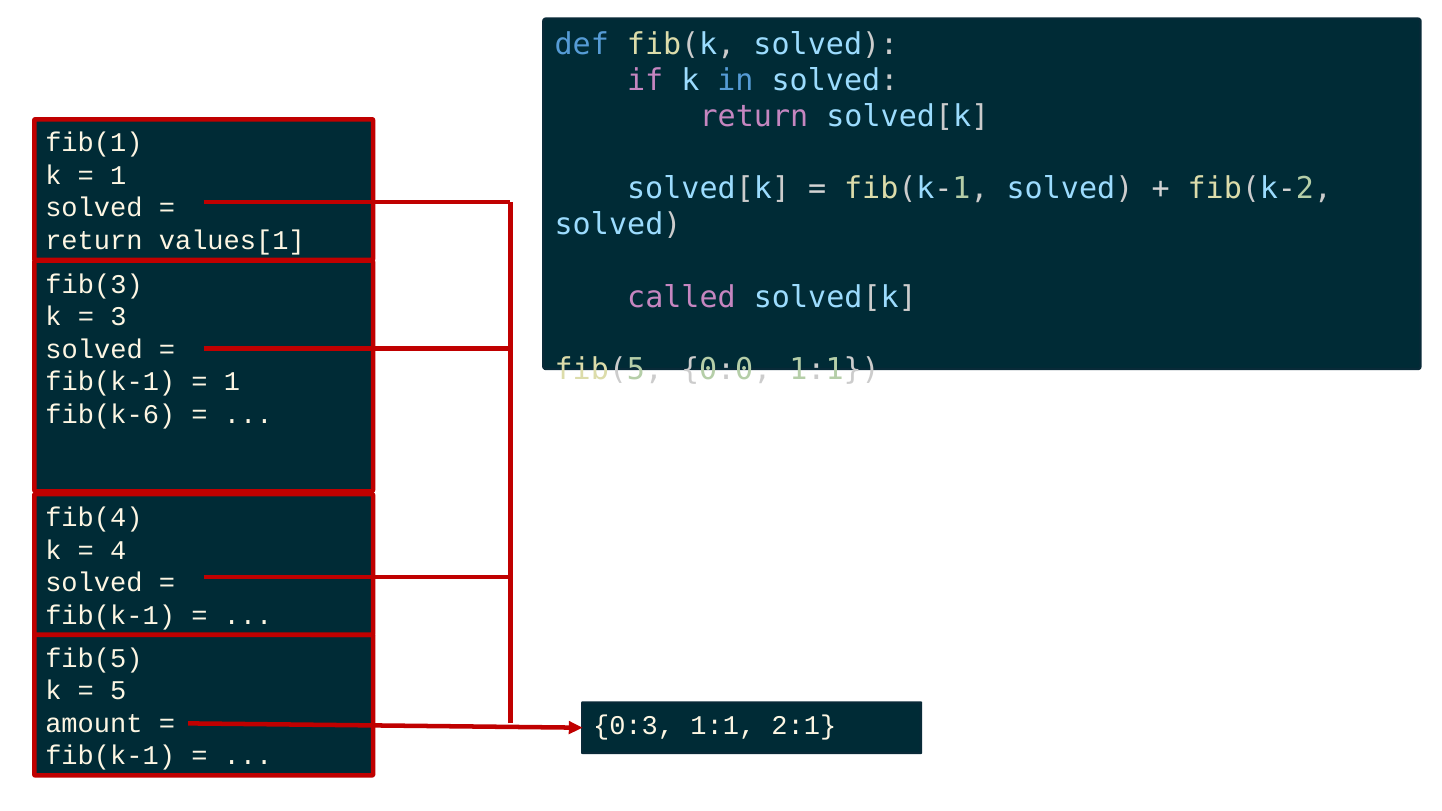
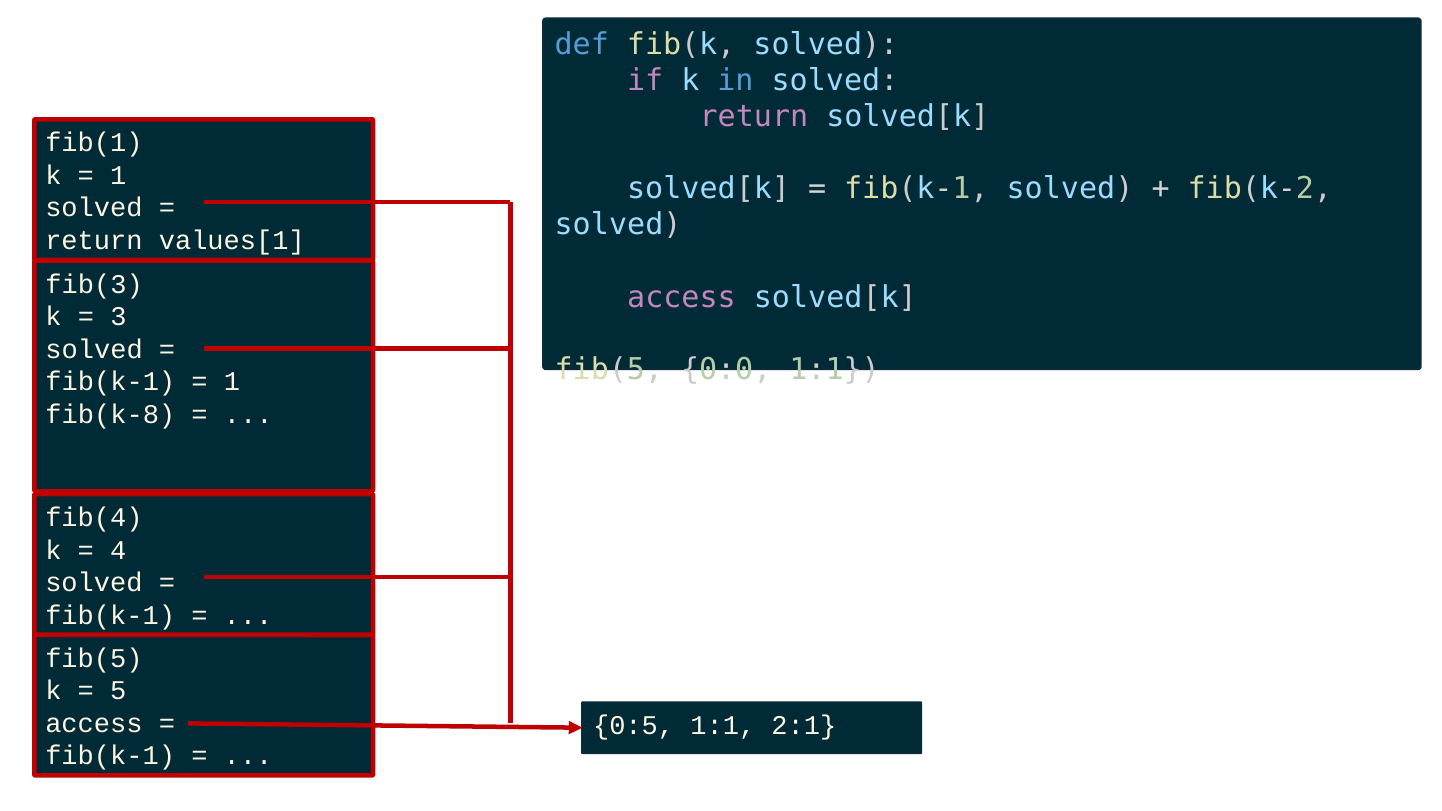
called: called -> access (681, 297)
fib(k-6: fib(k-6 -> fib(k-8 (110, 414)
amount: amount -> access (94, 723)
0:3: 0:3 -> 0:5 (634, 726)
